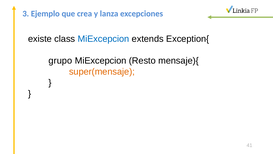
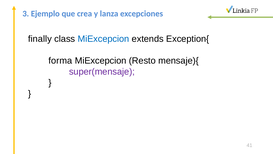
existe: existe -> finally (40, 39)
grupo: grupo -> forma (60, 61)
super(mensaje colour: orange -> purple (102, 71)
